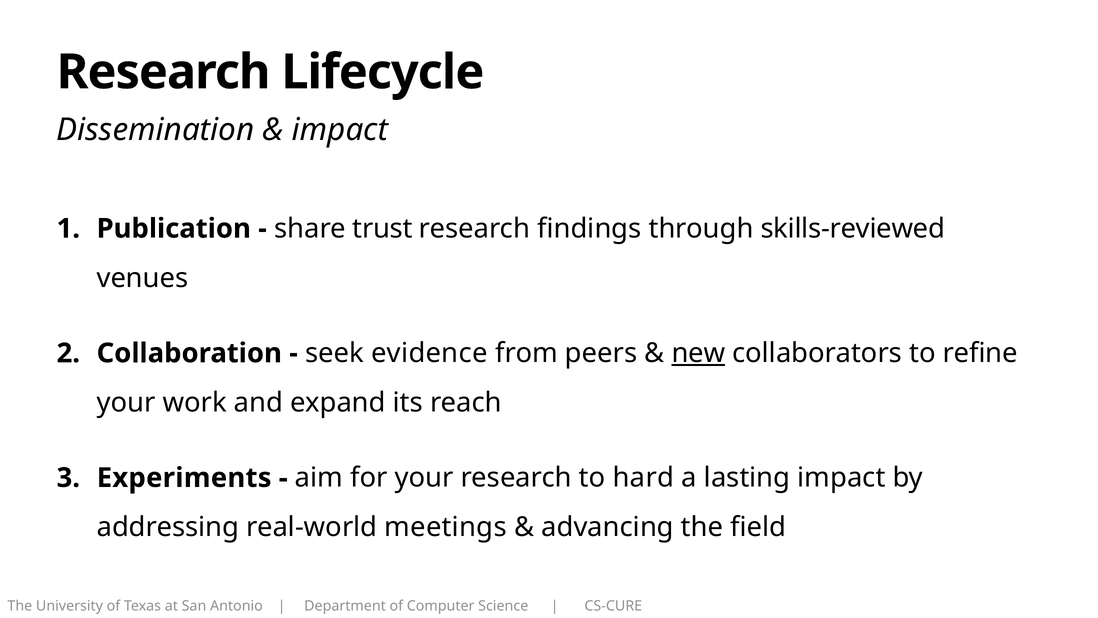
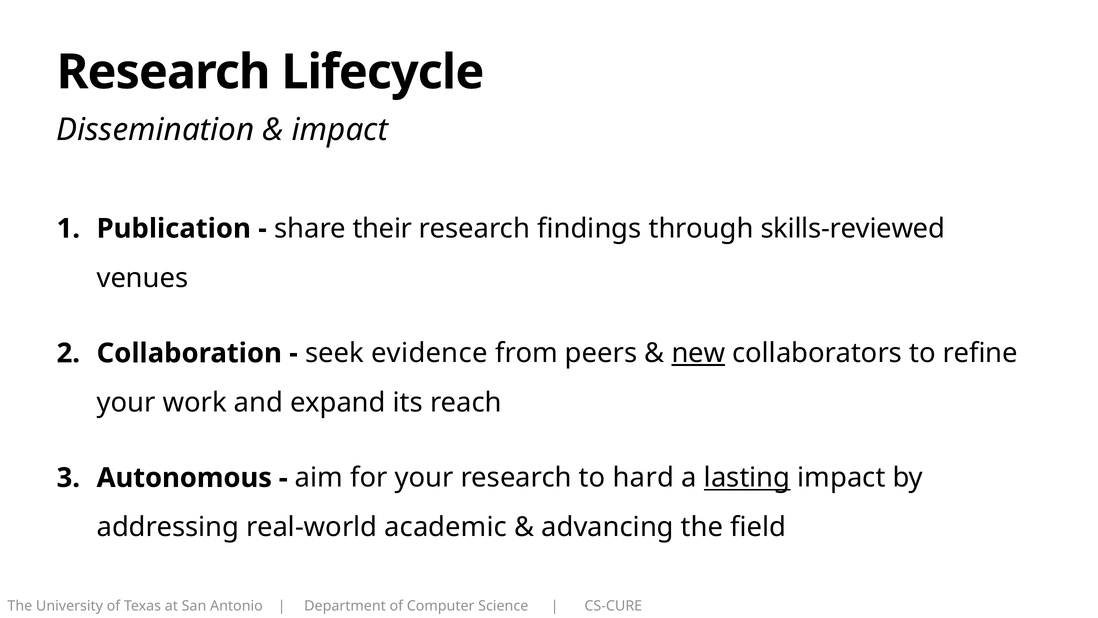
trust: trust -> their (382, 228)
Experiments: Experiments -> Autonomous (184, 478)
lasting underline: none -> present (747, 478)
meetings: meetings -> academic (446, 527)
